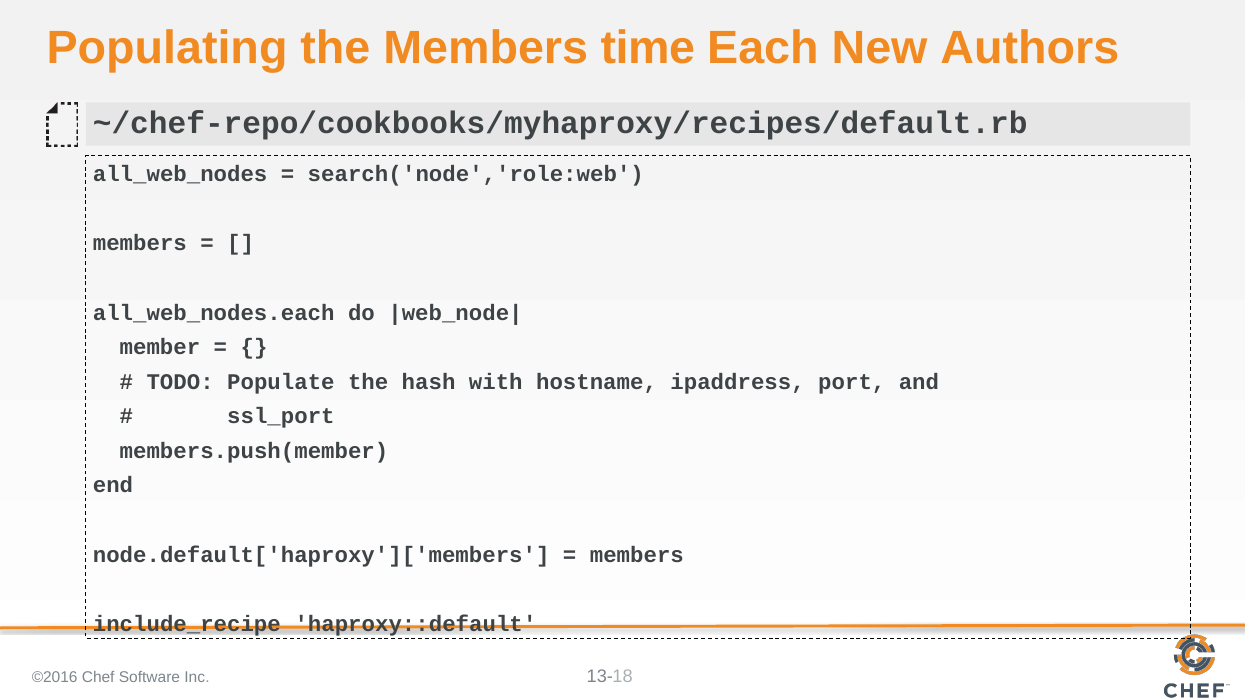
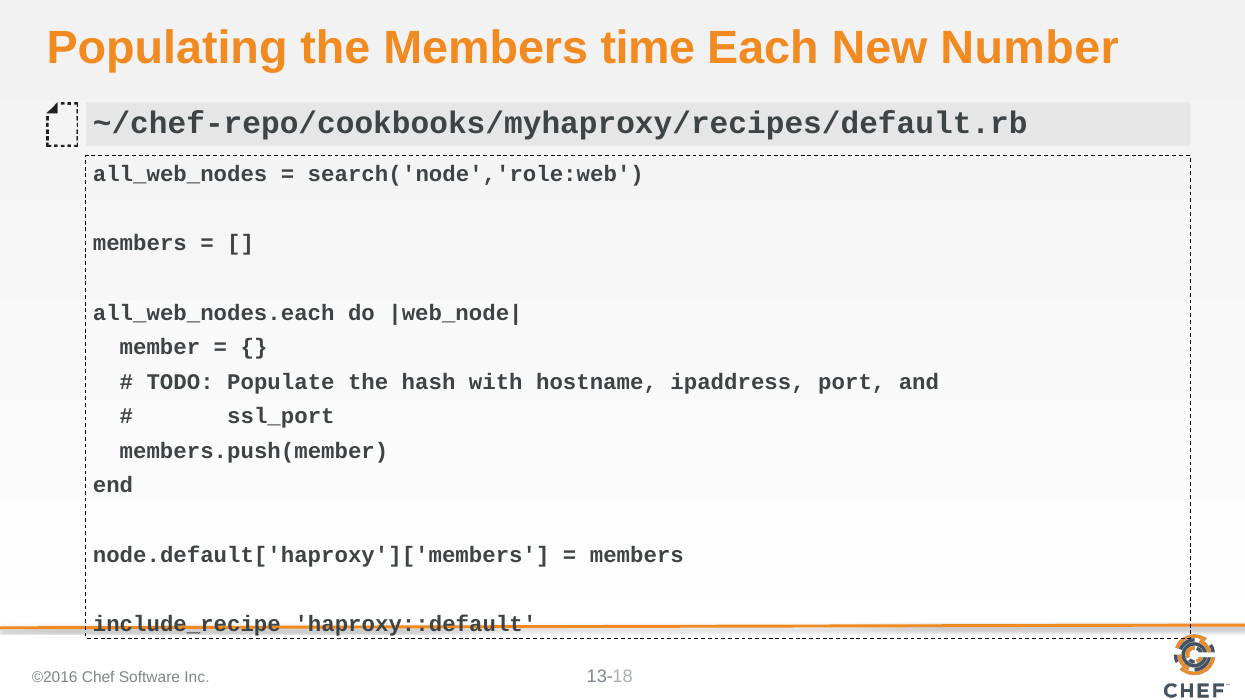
Authors: Authors -> Number (1030, 48)
